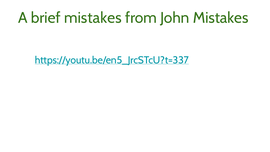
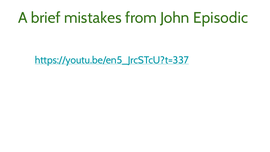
John Mistakes: Mistakes -> Episodic (221, 18)
